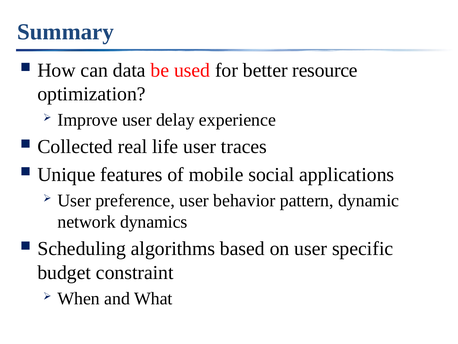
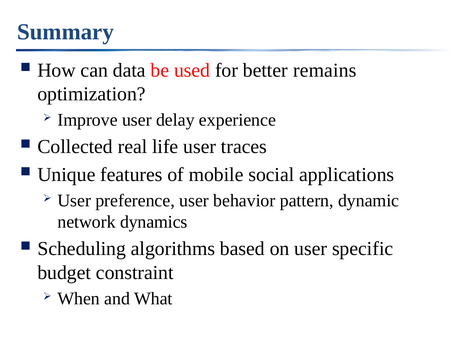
resource: resource -> remains (325, 70)
